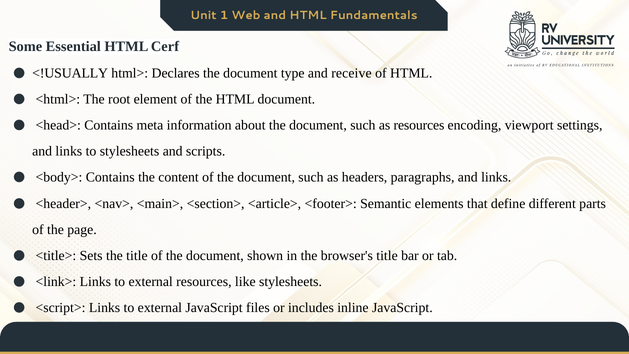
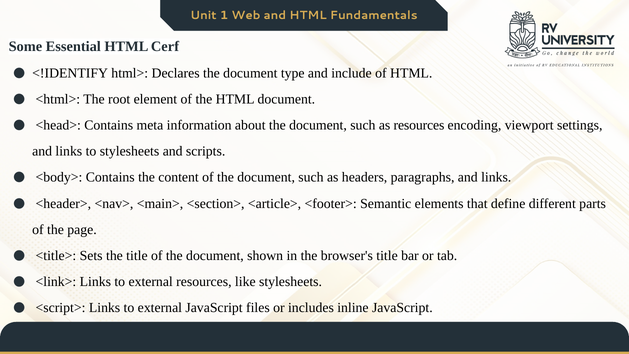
<!USUALLY: <!USUALLY -> <!IDENTIFY (70, 73)
receive: receive -> include (352, 73)
